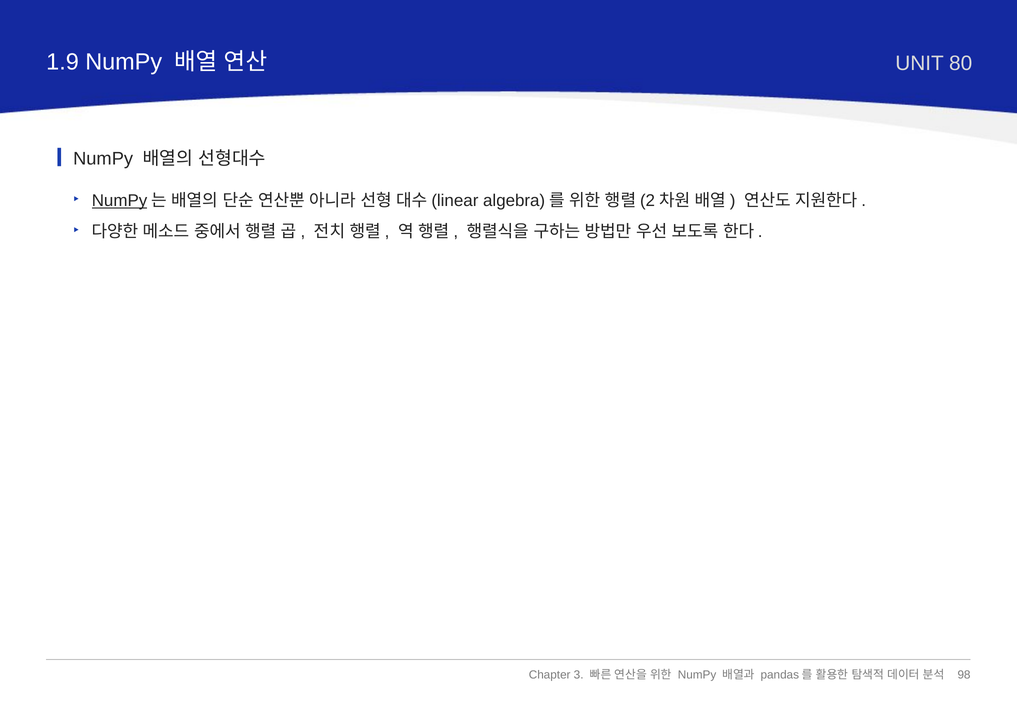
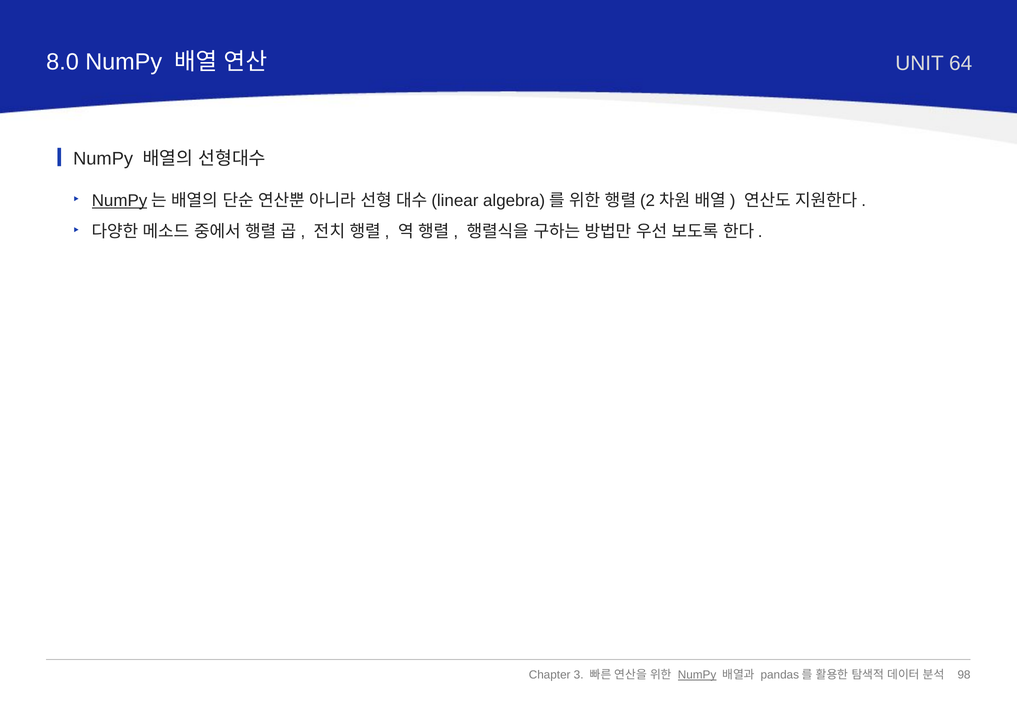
1.9: 1.9 -> 8.0 (63, 62)
80: 80 -> 64 (961, 63)
NumPy underline: none -> present (697, 675)
